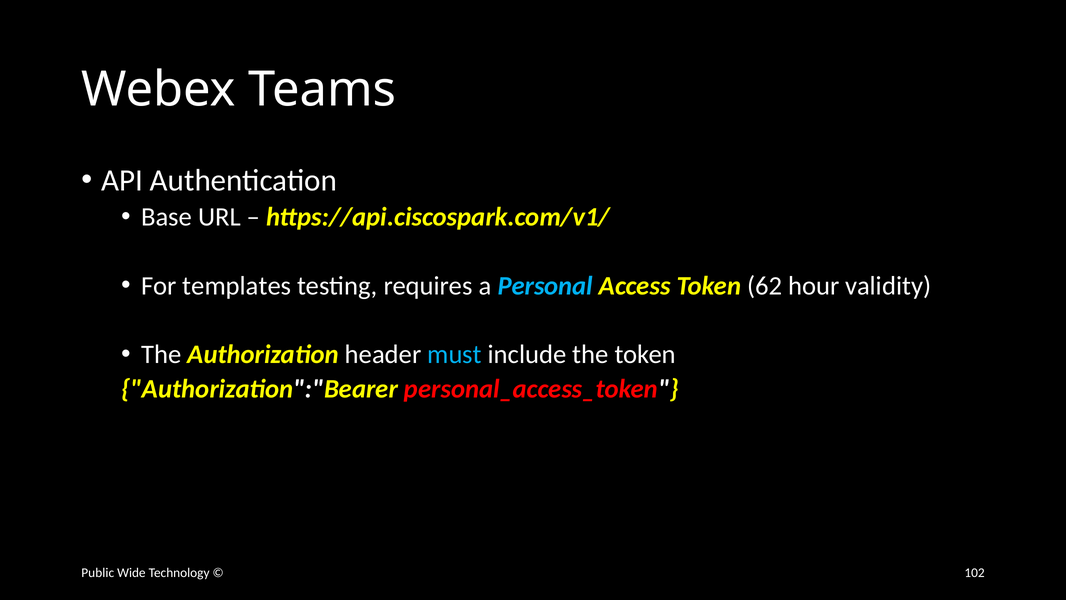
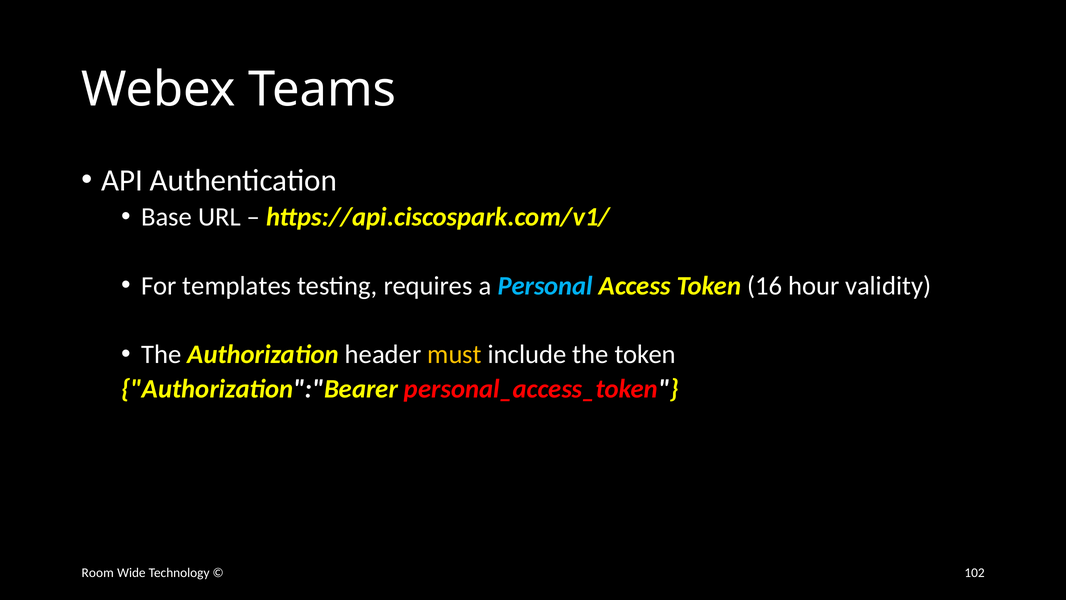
62: 62 -> 16 (765, 286)
must colour: light blue -> yellow (455, 354)
Public: Public -> Room (98, 573)
